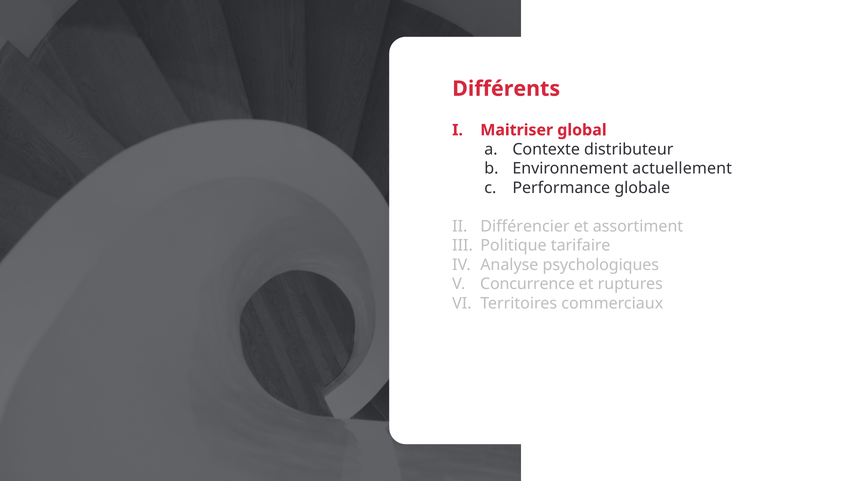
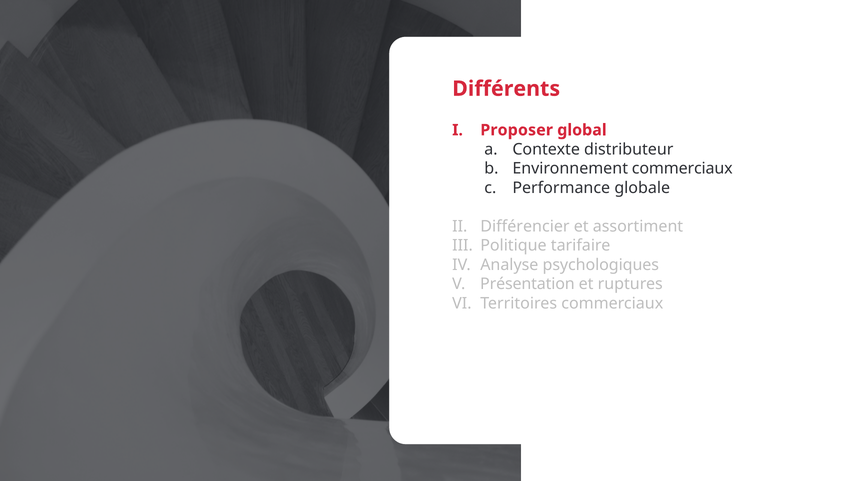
Maitriser: Maitriser -> Proposer (517, 130)
Environnement actuellement: actuellement -> commerciaux (682, 169)
Concurrence: Concurrence -> Présentation (527, 284)
